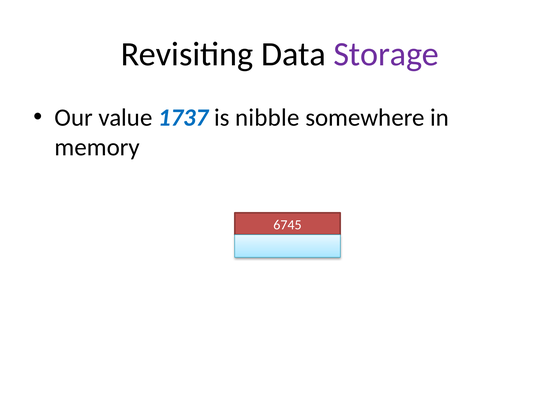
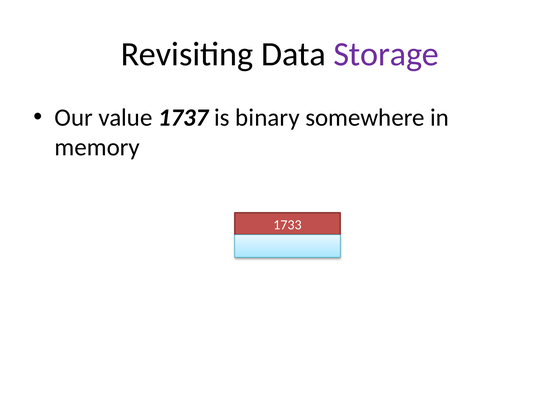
1737 colour: blue -> black (183, 117)
nibble: nibble -> binary (267, 117)
6745: 6745 -> 1733 (287, 225)
